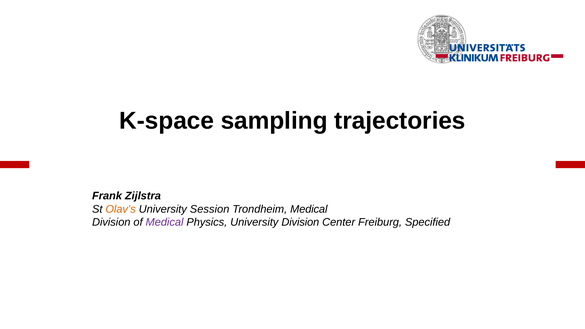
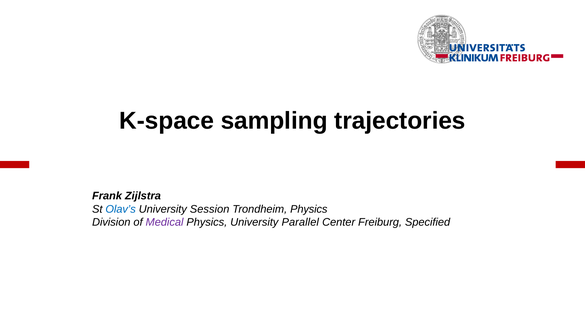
Olav’s colour: orange -> blue (121, 209)
Trondheim Medical: Medical -> Physics (309, 209)
University Division: Division -> Parallel (300, 222)
